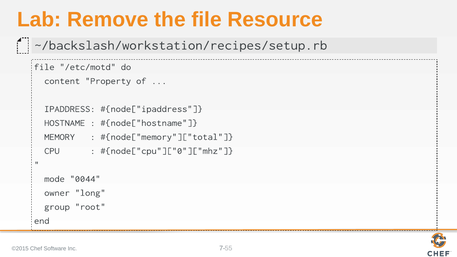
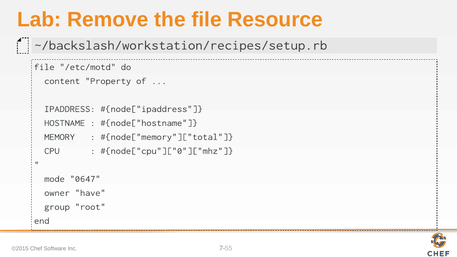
0044: 0044 -> 0647 (85, 179)
long: long -> have (90, 193)
